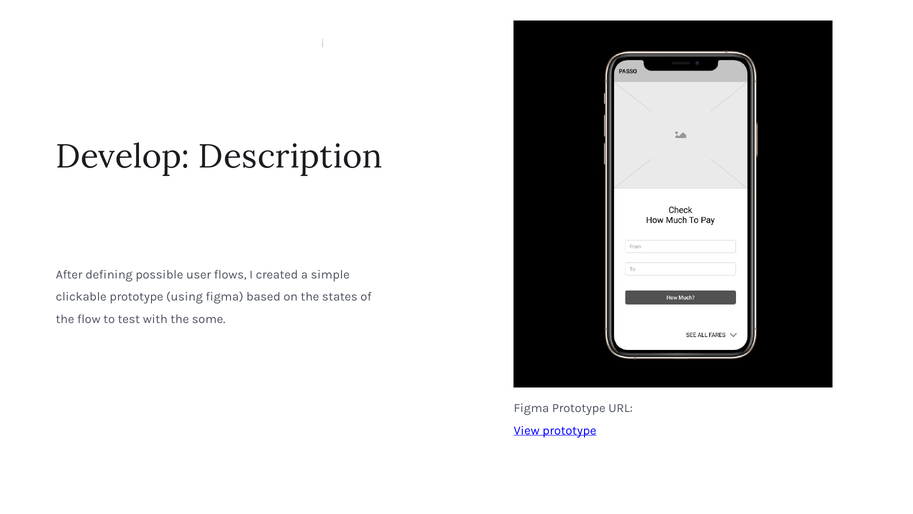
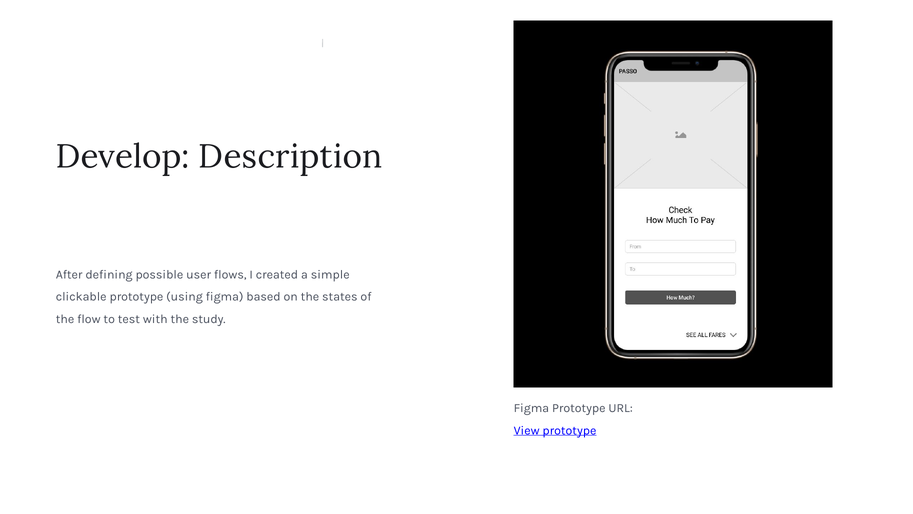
some: some -> study (209, 319)
